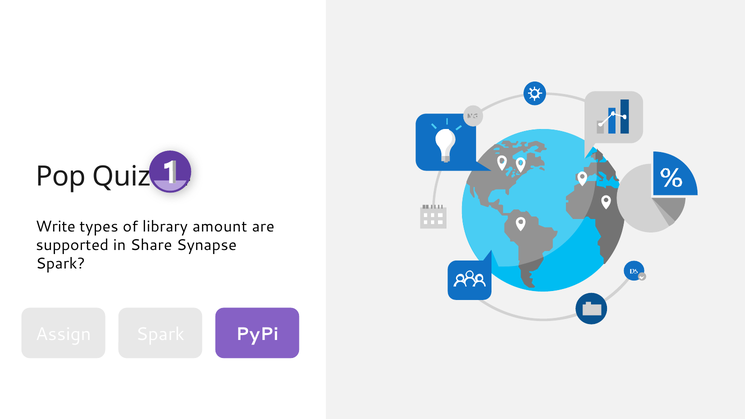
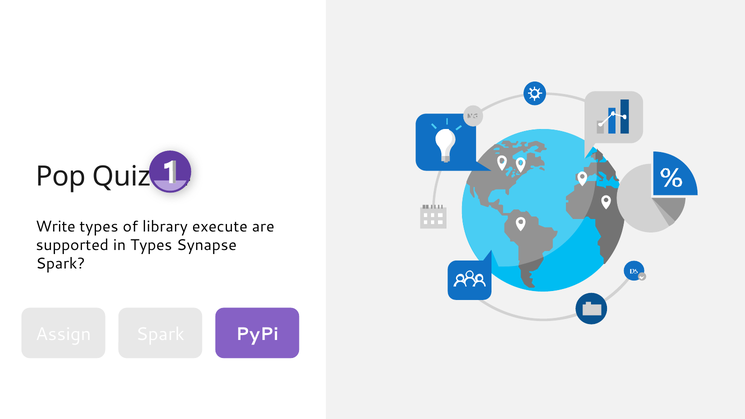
amount: amount -> execute (220, 226)
in Share: Share -> Types (151, 245)
